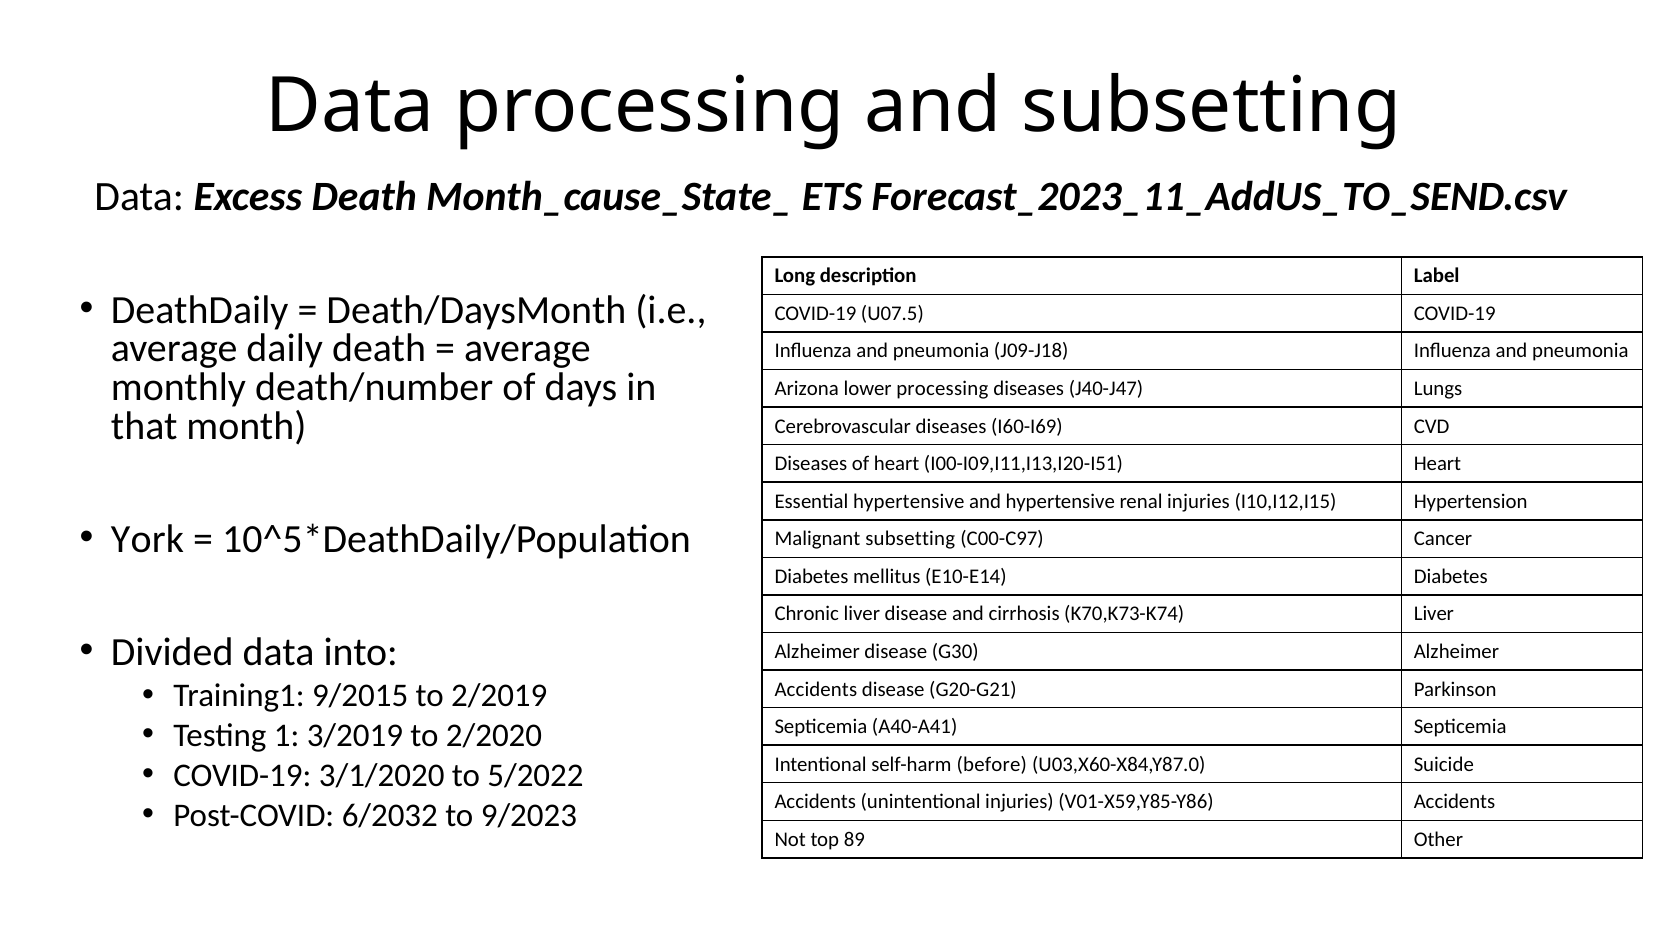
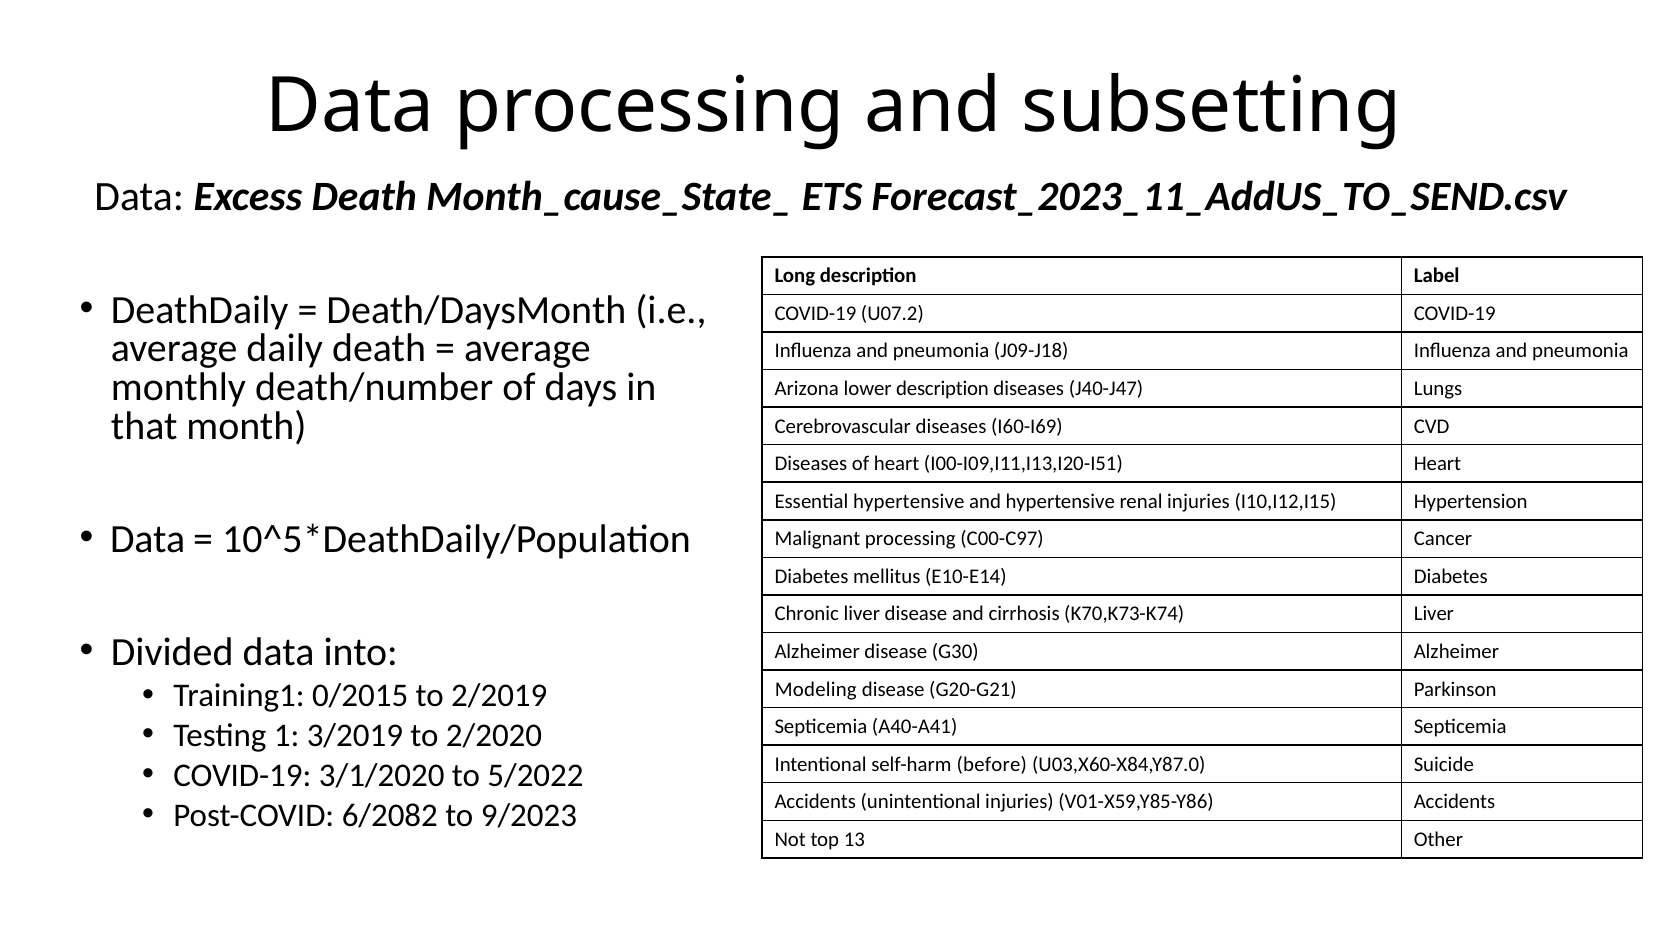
U07.5: U07.5 -> U07.2 (892, 314)
lower processing: processing -> description (943, 389)
York: York -> Data (148, 539)
Malignant subsetting: subsetting -> processing (910, 539)
9/2015: 9/2015 -> 0/2015 (360, 696)
Accidents: Accidents -> Modeling (816, 689)
6/2032: 6/2032 -> 6/2082 (390, 816)
89: 89 -> 13 (854, 840)
